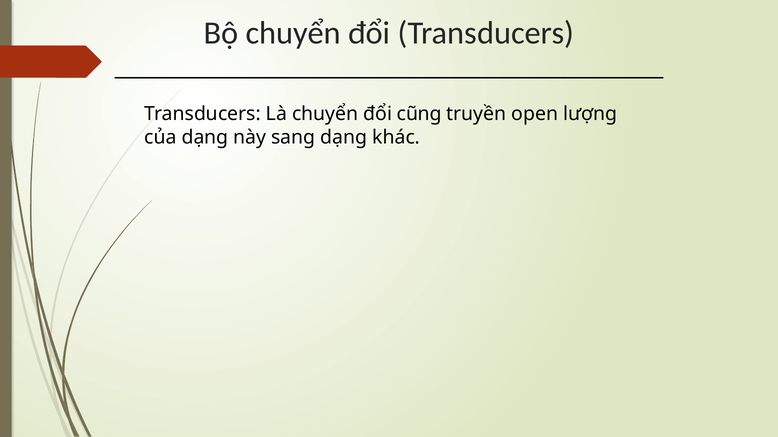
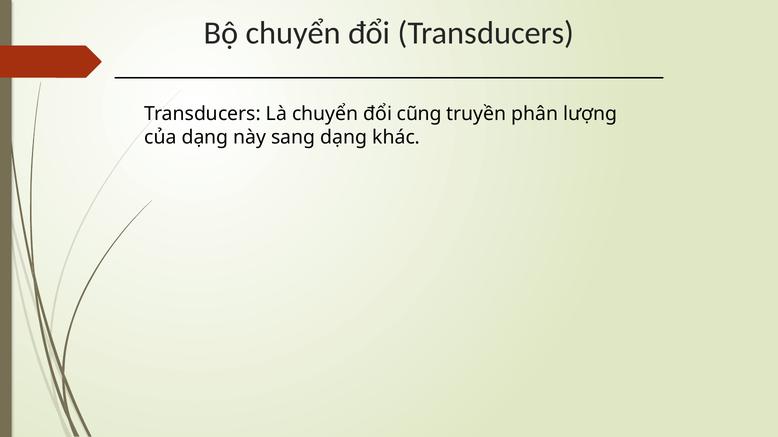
open: open -> phân (535, 114)
